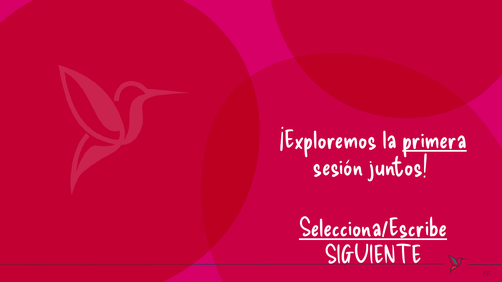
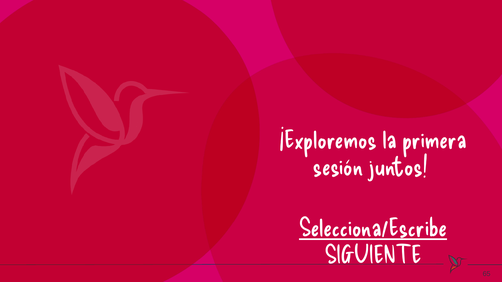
primera underline: present -> none (434, 140)
